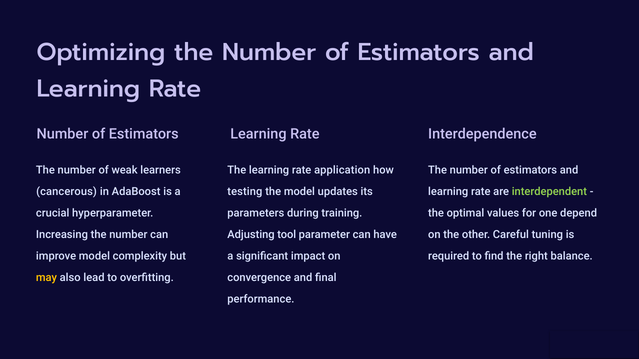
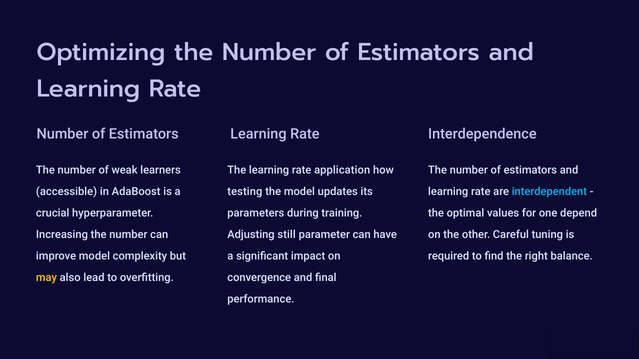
cancerous: cancerous -> accessible (67, 192)
interdependent colour: light green -> light blue (549, 192)
tool: tool -> still (287, 235)
